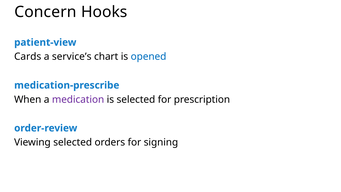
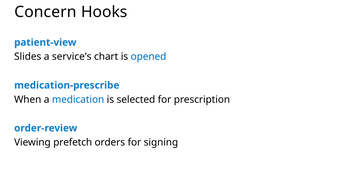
Cards: Cards -> Slides (28, 57)
medication colour: purple -> blue (78, 99)
Viewing selected: selected -> prefetch (73, 142)
